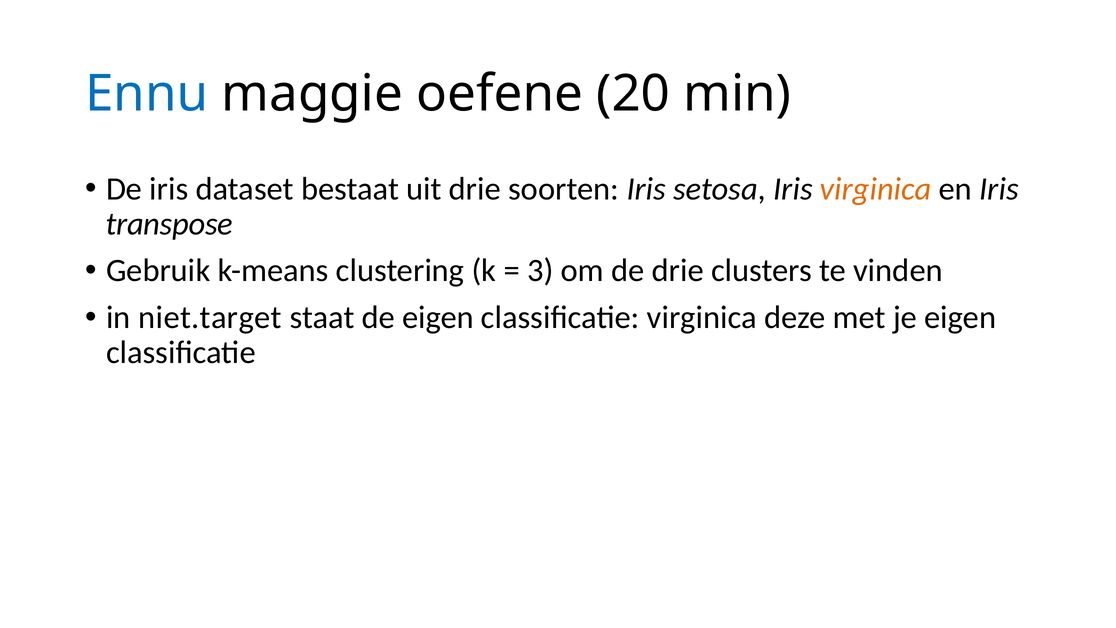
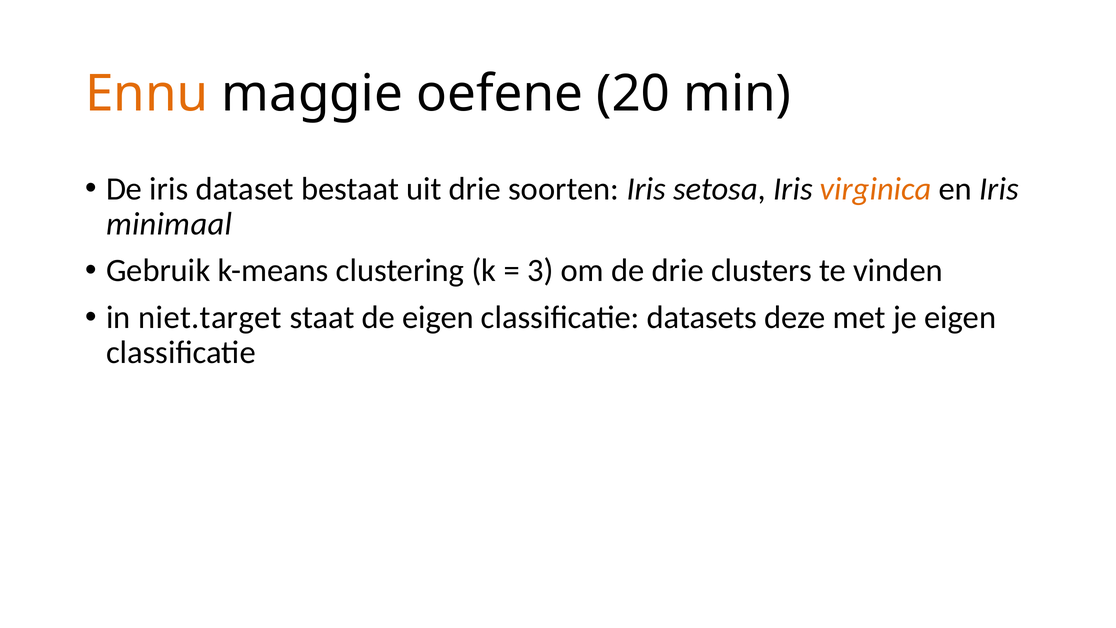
Ennu colour: blue -> orange (147, 94)
transpose: transpose -> minimaal (169, 224)
classificatie virginica: virginica -> datasets (702, 317)
